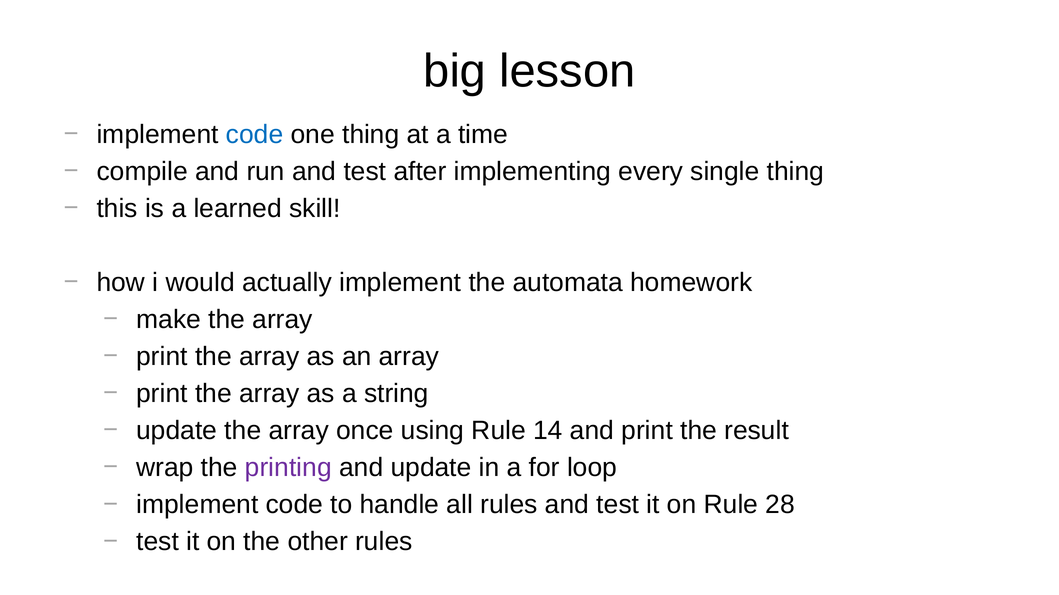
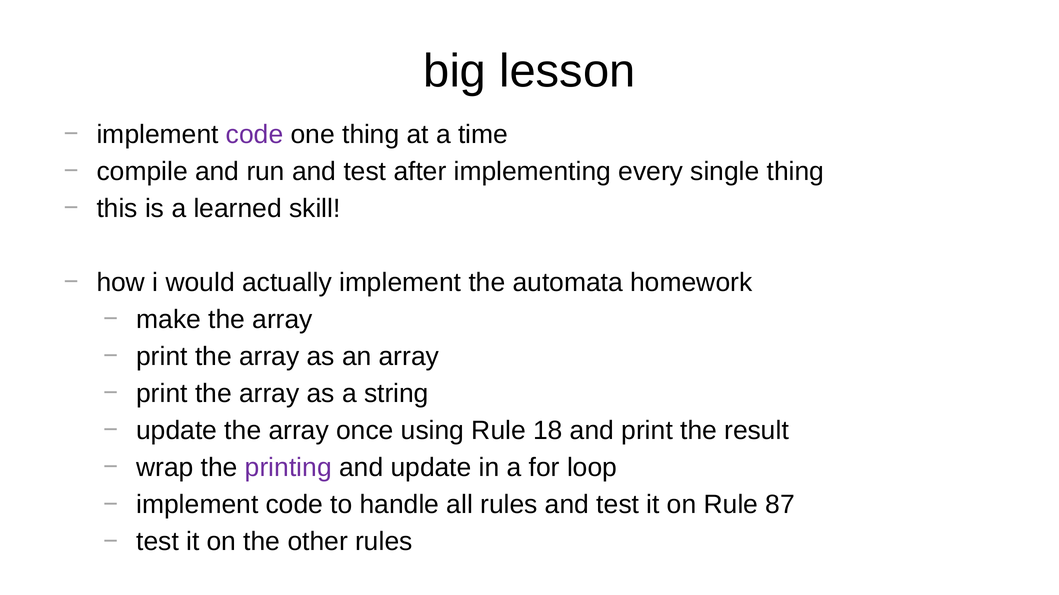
code colour: blue -> purple (255, 135)
14: 14 -> 18 (548, 431)
28: 28 -> 87 (780, 505)
